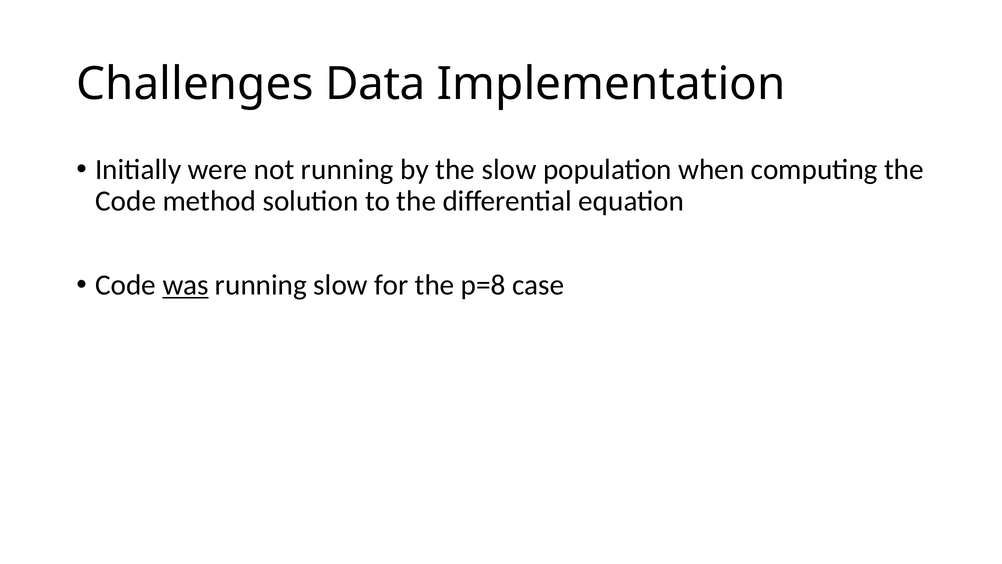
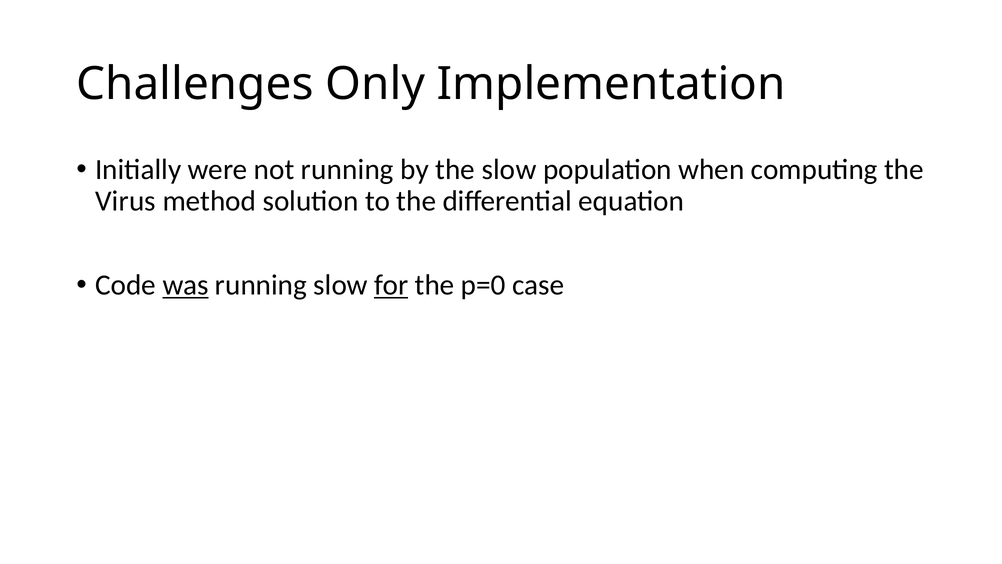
Data: Data -> Only (375, 84)
Code: Code -> Virus (126, 201)
for underline: none -> present (391, 285)
p=8: p=8 -> p=0 (483, 285)
